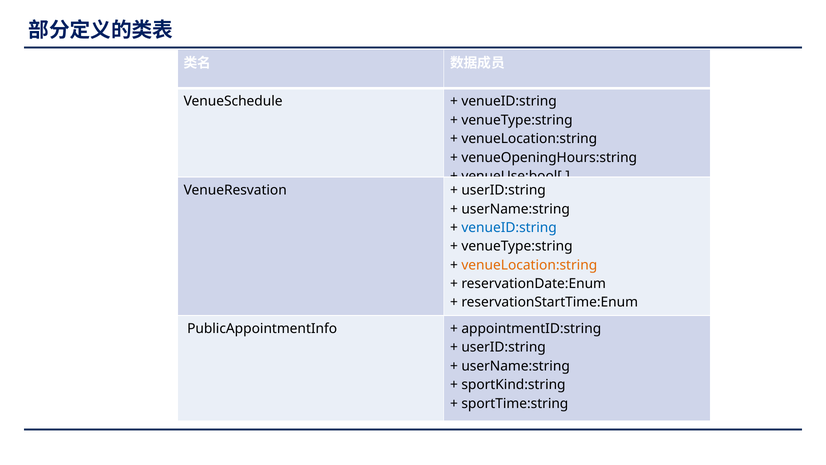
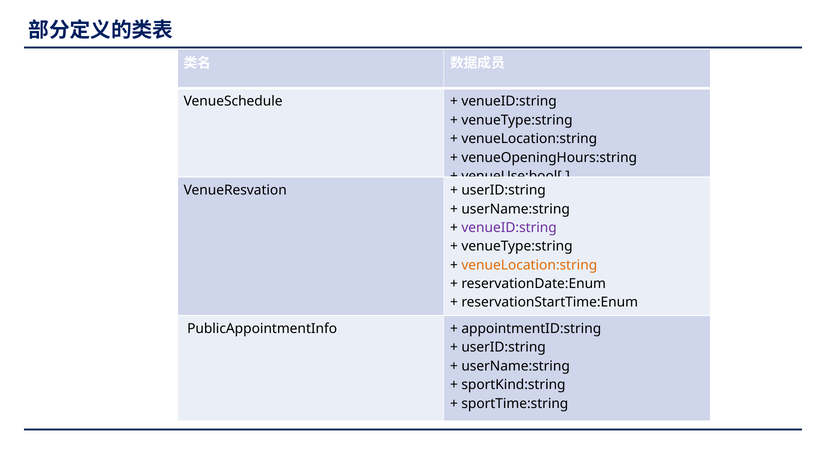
venueID:string colour: blue -> purple (509, 227)
